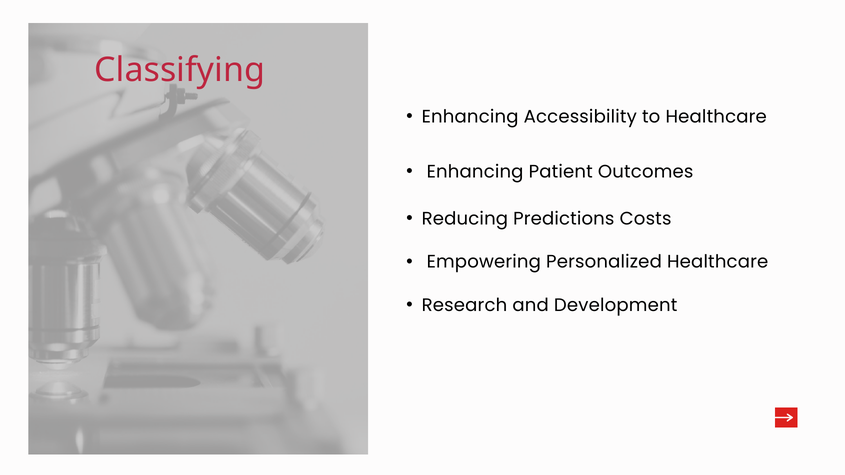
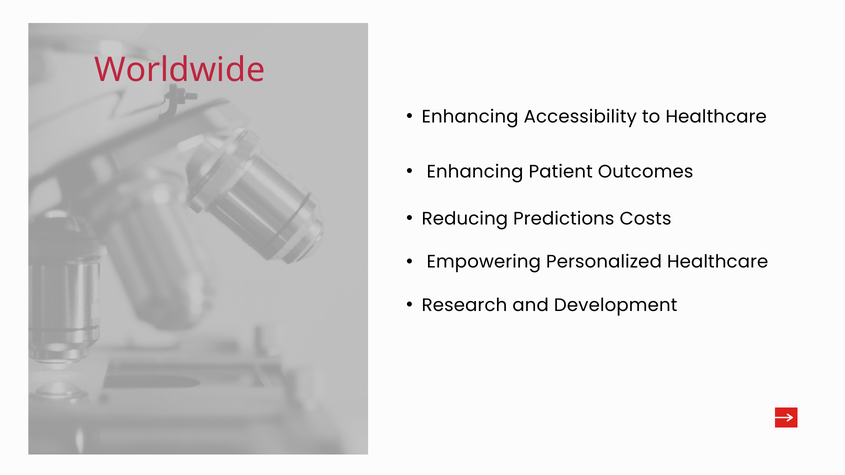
Classifying: Classifying -> Worldwide (180, 70)
